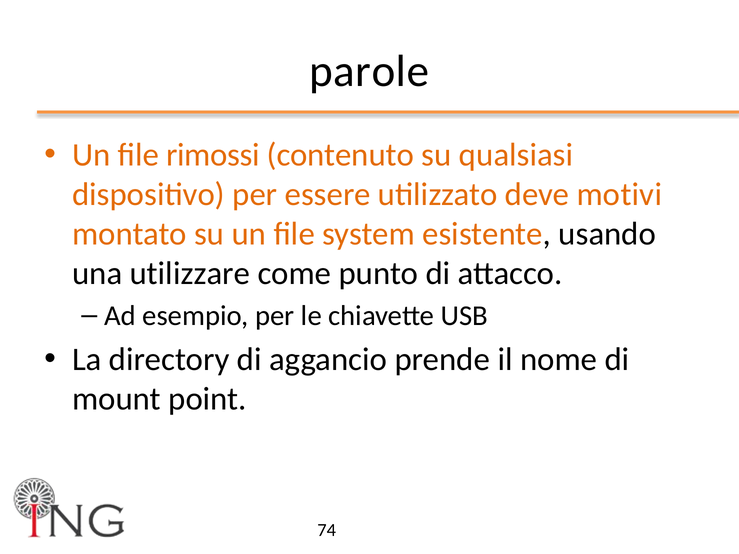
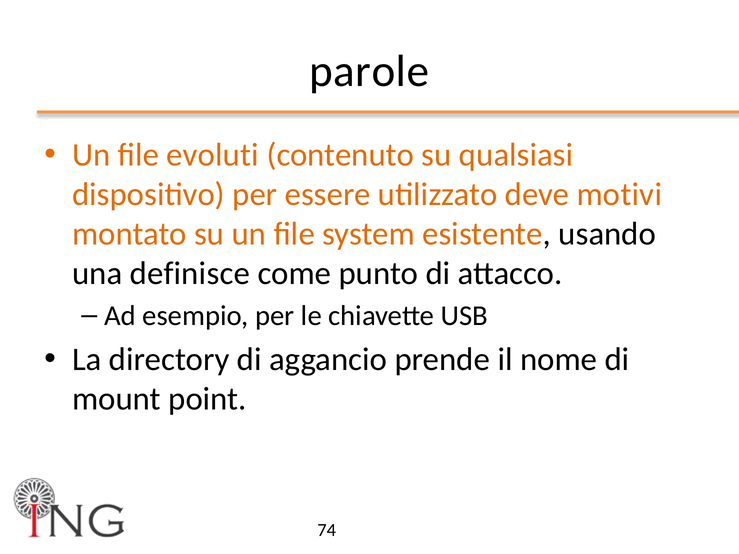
rimossi: rimossi -> evoluti (213, 155)
utilizzare: utilizzare -> definisce (190, 273)
